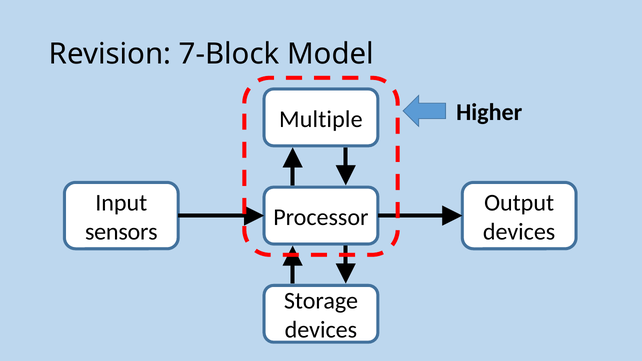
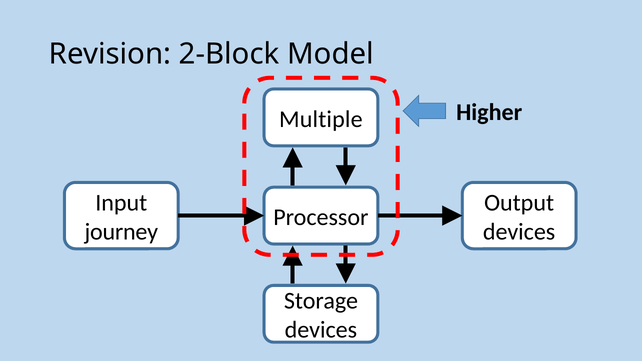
7-Block: 7-Block -> 2-Block (229, 54)
sensors: sensors -> journey (121, 232)
